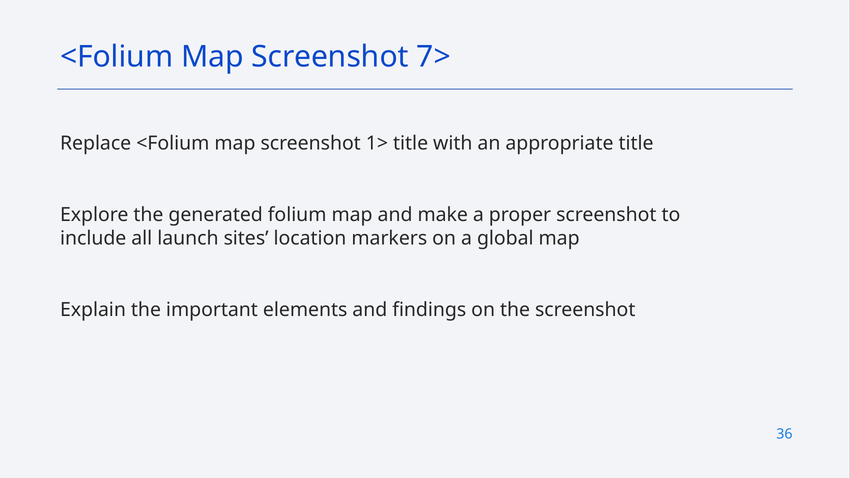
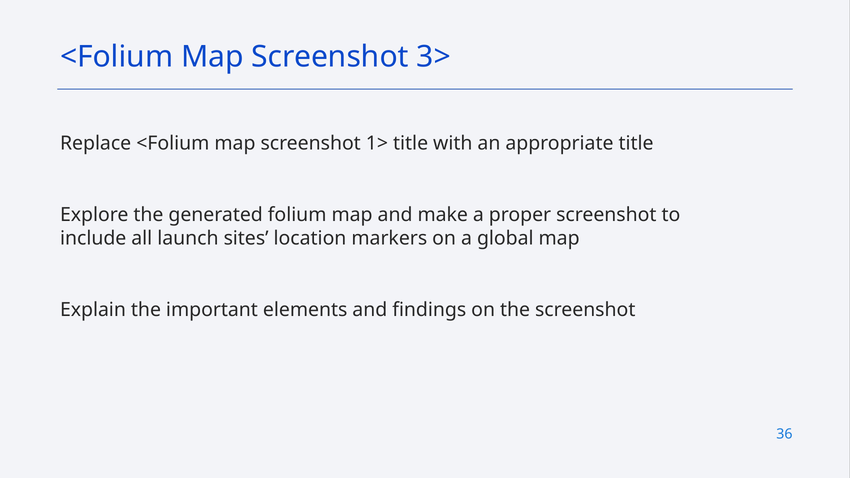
7>: 7> -> 3> (434, 57)
